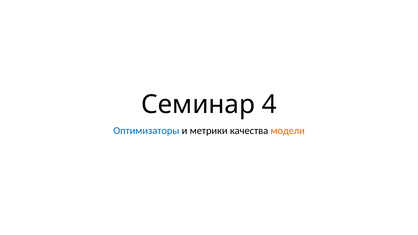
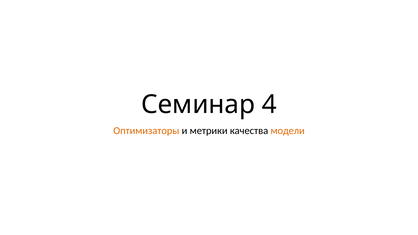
Оптимизаторы colour: blue -> orange (146, 131)
